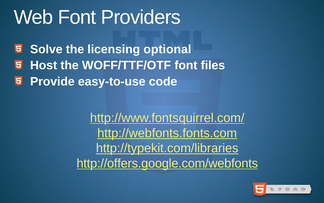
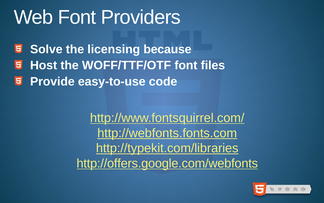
optional: optional -> because (167, 49)
